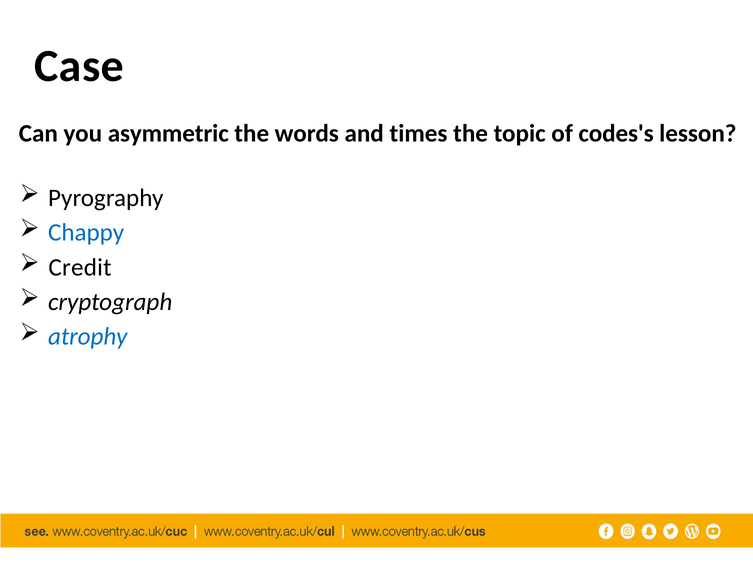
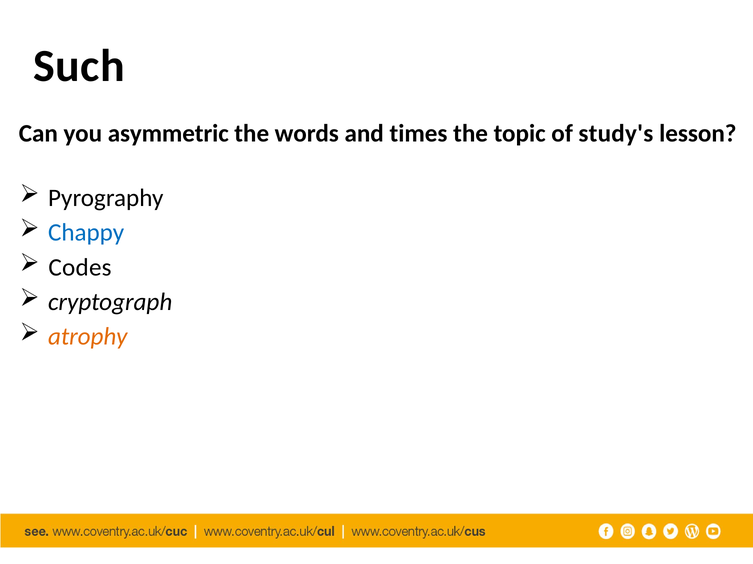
Case: Case -> Such (79, 66)
codes's: codes's -> study's (616, 134)
Credit: Credit -> Codes (80, 268)
atrophy colour: blue -> orange (88, 337)
